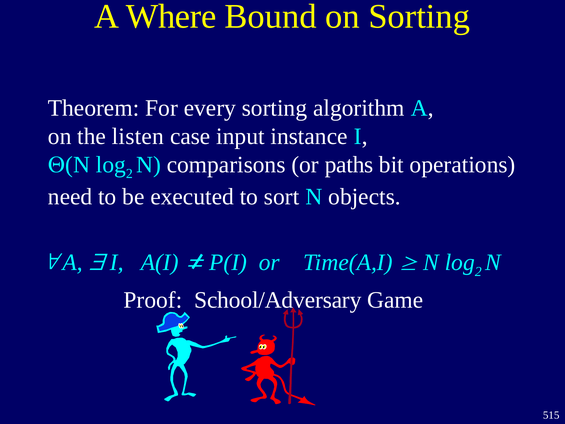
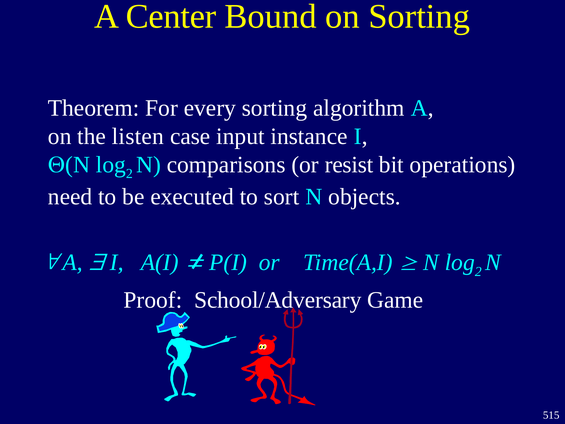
Where: Where -> Center (171, 17)
paths: paths -> resist (349, 164)
